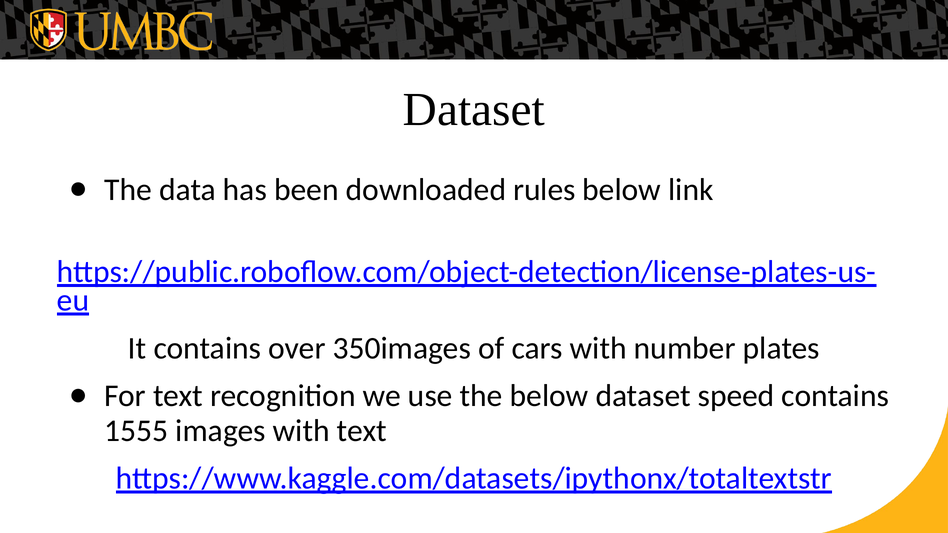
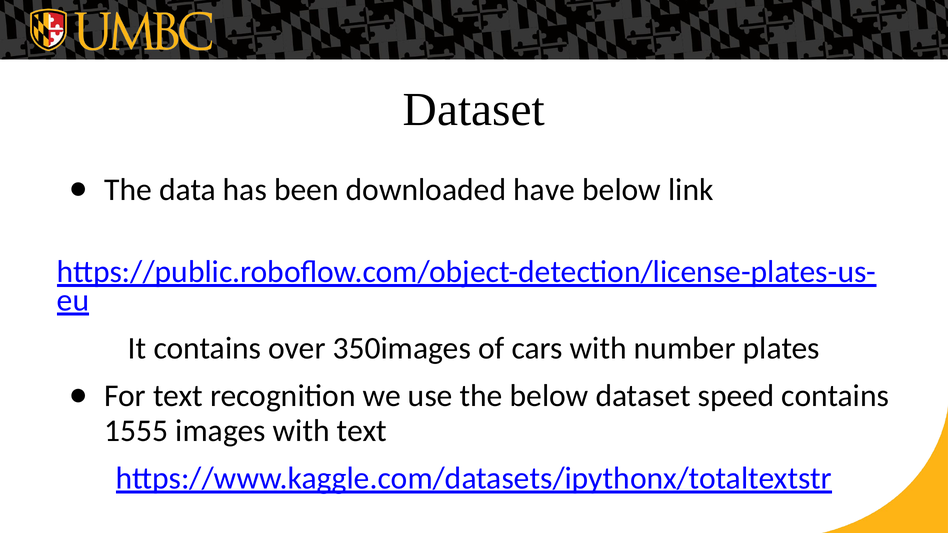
rules: rules -> have (544, 190)
